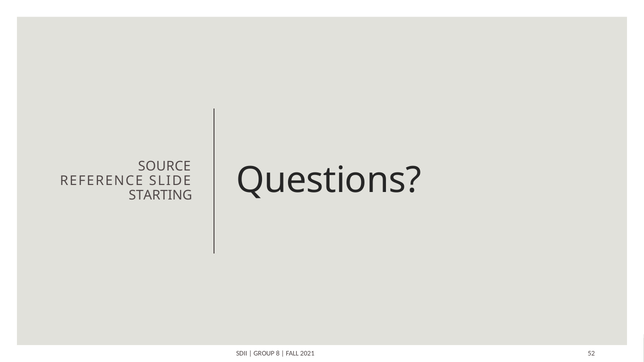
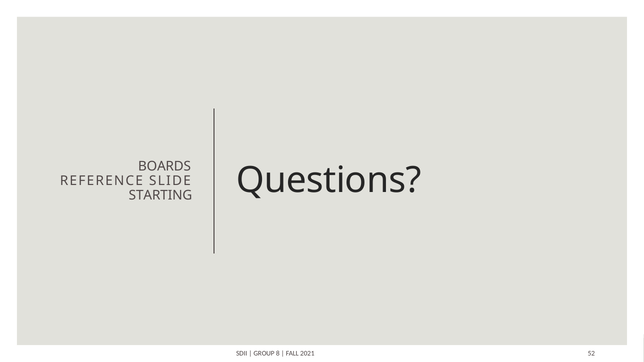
SOURCE: SOURCE -> BOARDS (165, 167)
